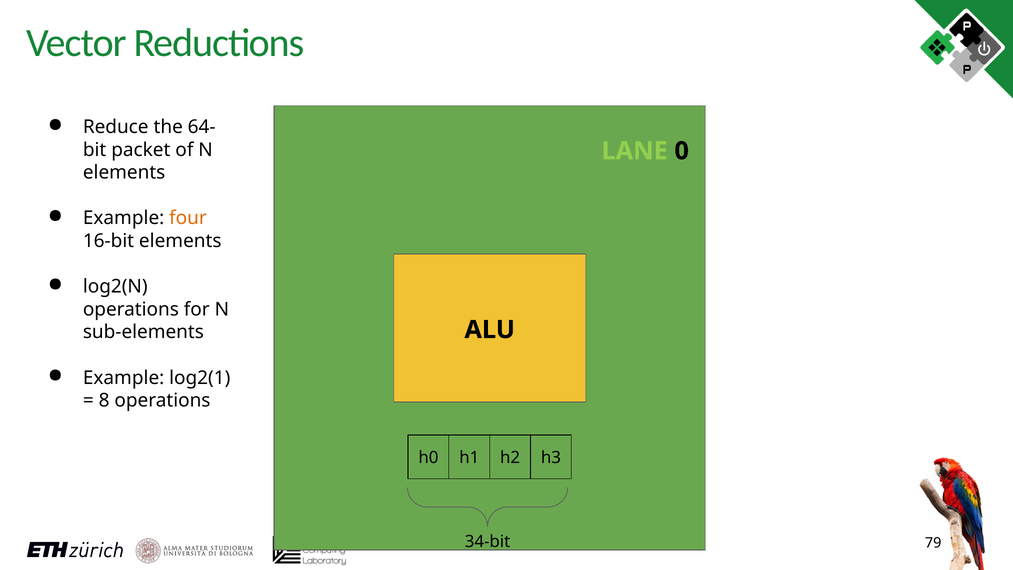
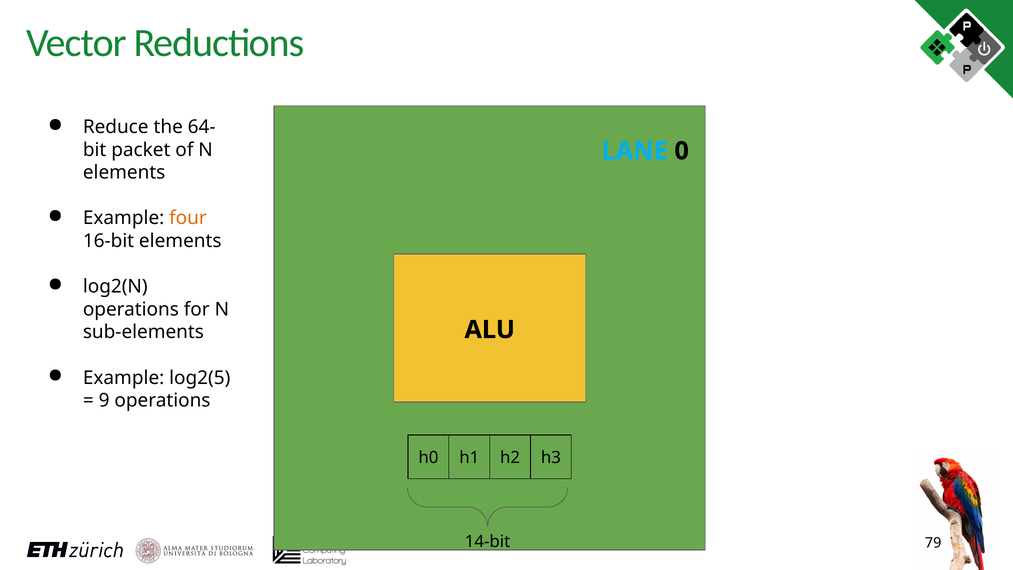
LANE colour: light green -> light blue (635, 151)
log2(1: log2(1 -> log2(5 (200, 378)
8: 8 -> 9 (104, 400)
34-bit: 34-bit -> 14-bit (488, 542)
